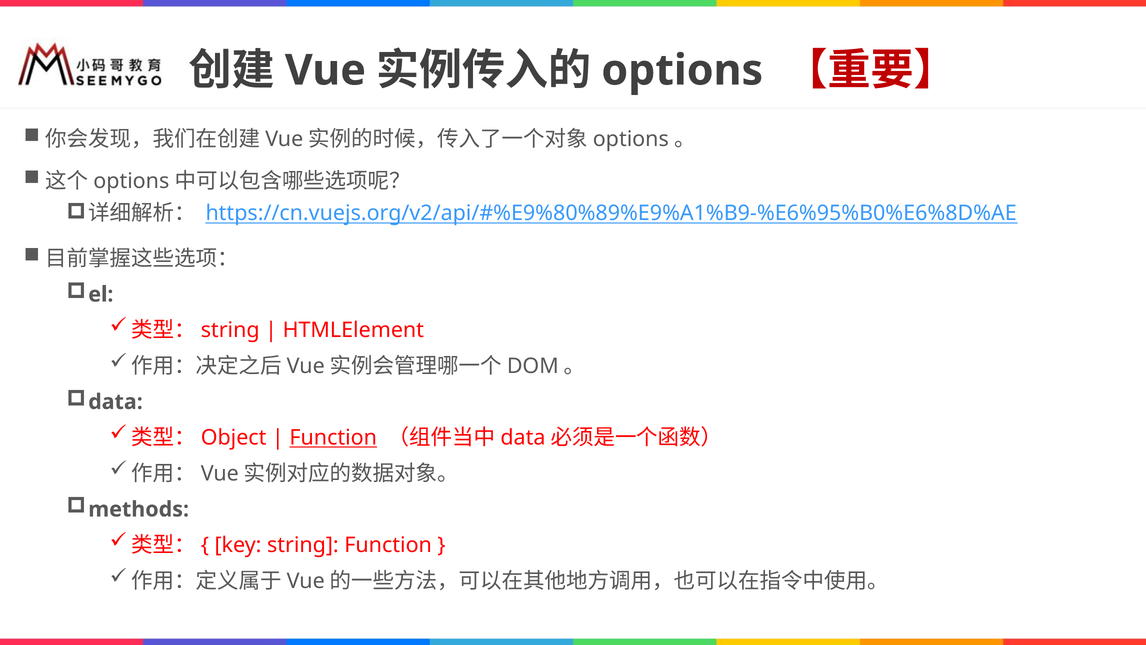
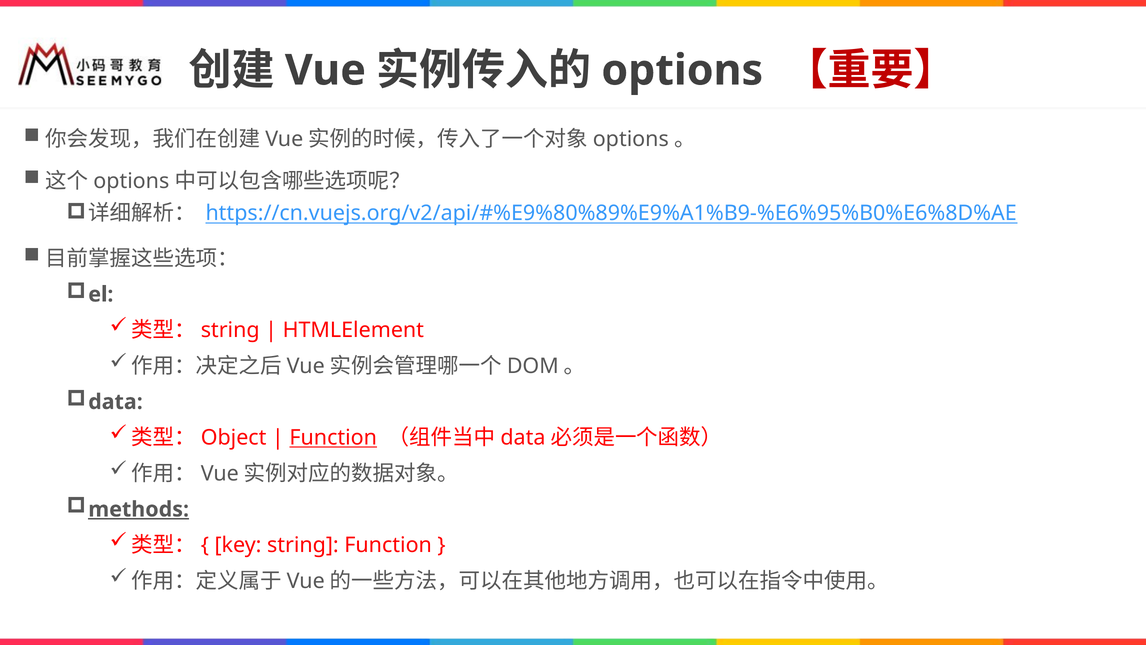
methods underline: none -> present (139, 509)
